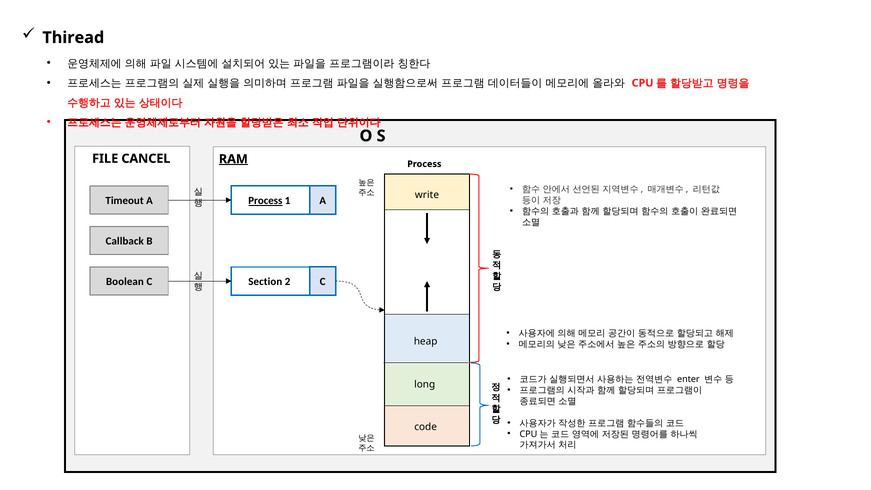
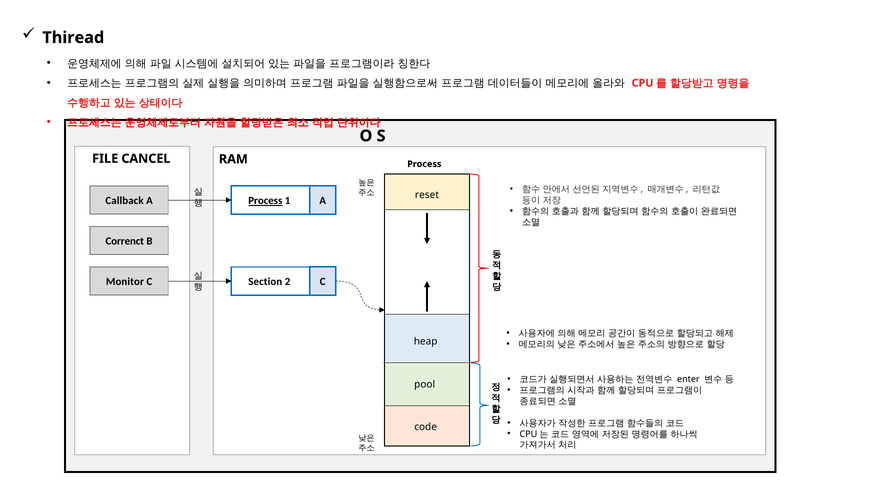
RAM underline: present -> none (233, 159)
write: write -> reset (427, 195)
Timeout: Timeout -> Callback (125, 201)
Callback: Callback -> Correnct (125, 241)
Boolean: Boolean -> Monitor (125, 282)
long: long -> pool (425, 384)
